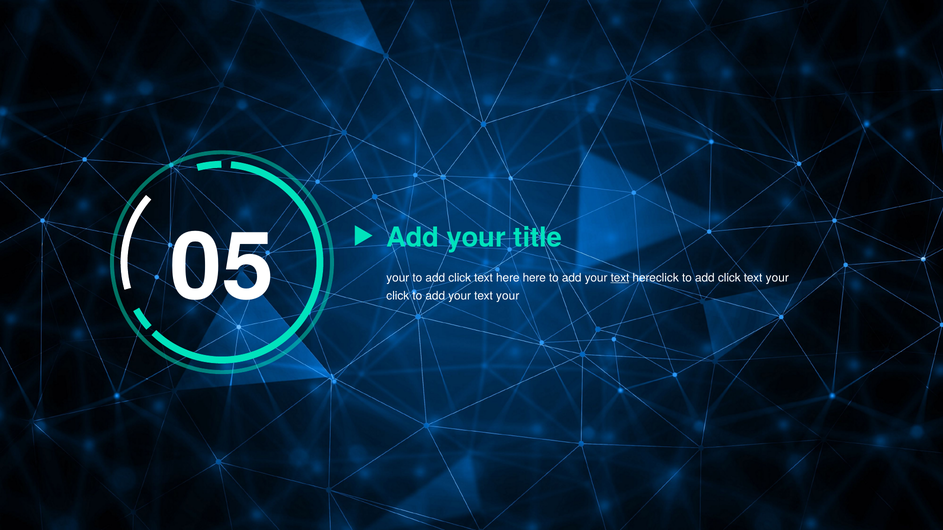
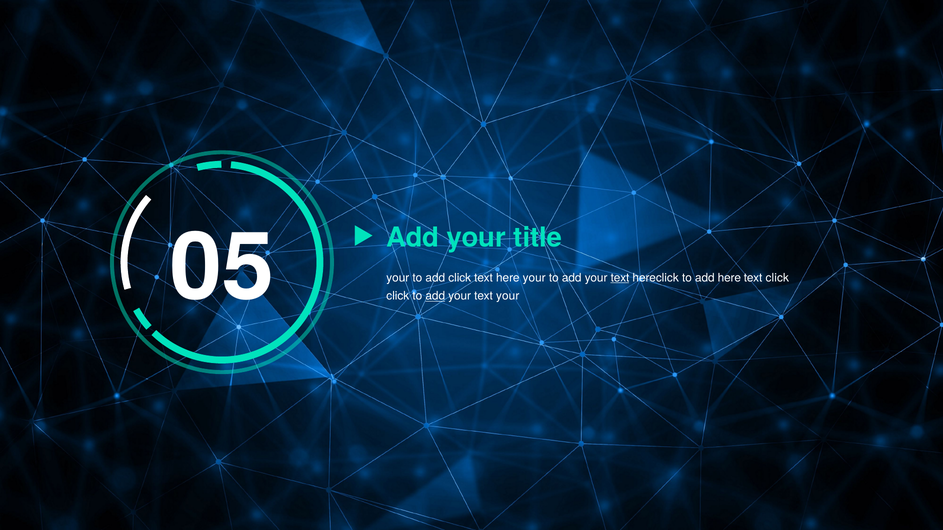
here here: here -> your (534, 278)
hereclick to add click: click -> here (729, 278)
your: your -> click (777, 278)
add underline: none -> present (435, 296)
